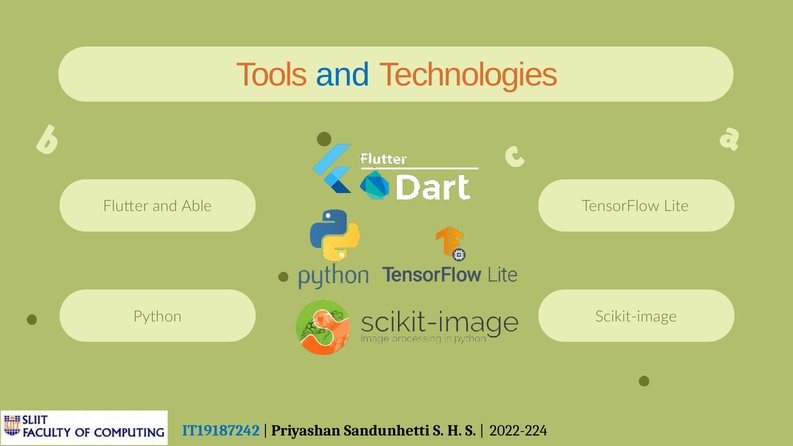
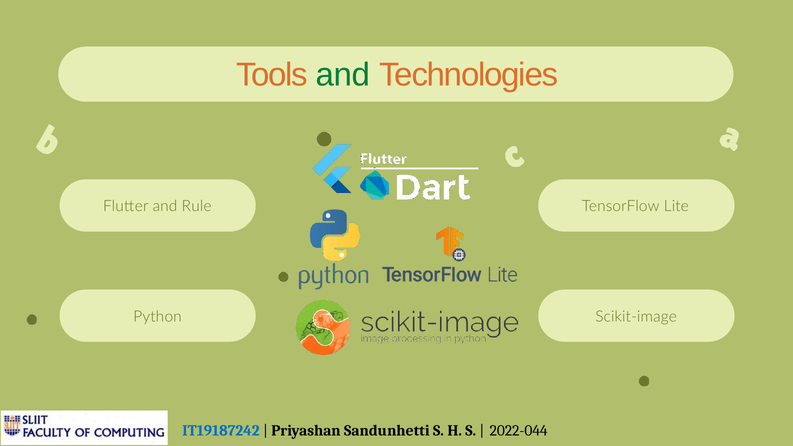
and colour: blue -> green (343, 75)
Able: Able -> Rule (197, 206)
2022-224: 2022-224 -> 2022-044 (519, 431)
